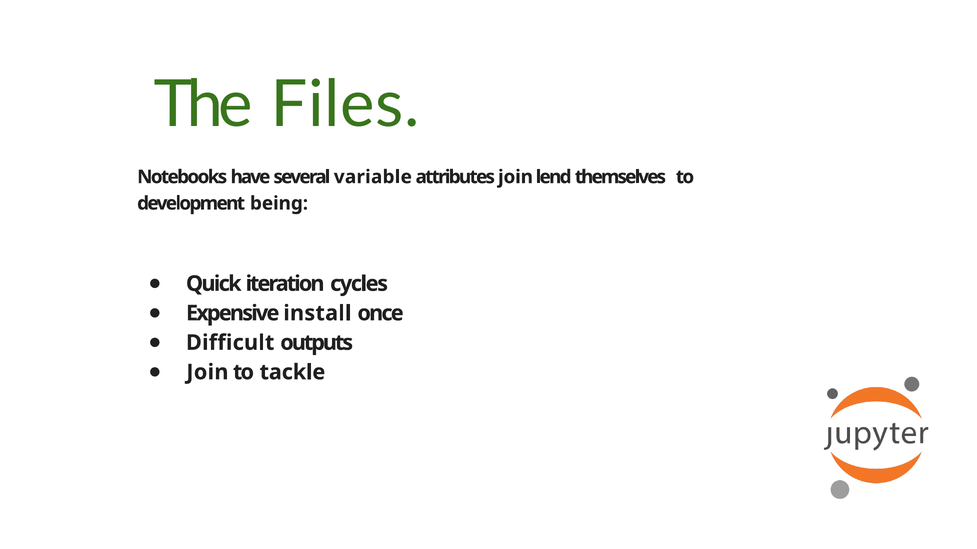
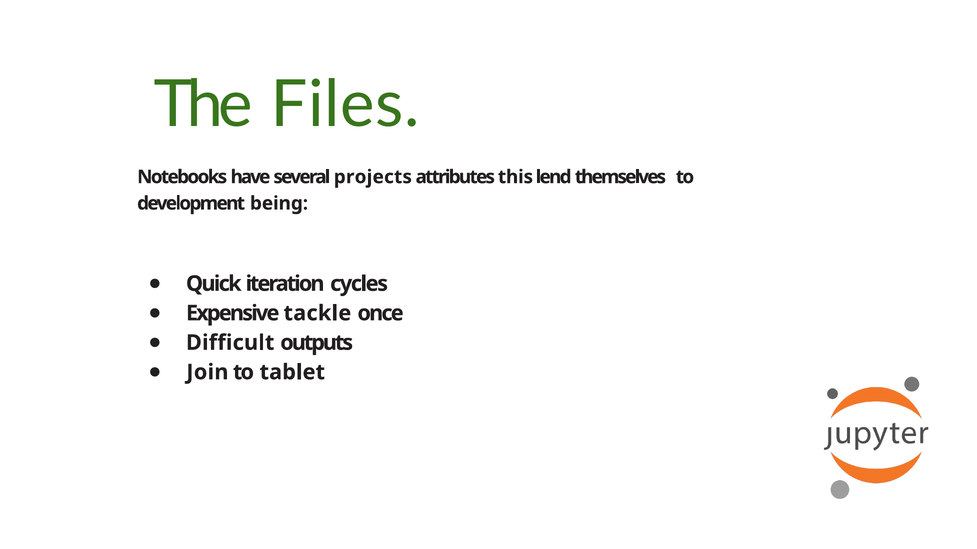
variable: variable -> projects (373, 177)
attributes join: join -> this (516, 177)
install: install -> tackle (317, 313)
tackle: tackle -> tablet (292, 373)
